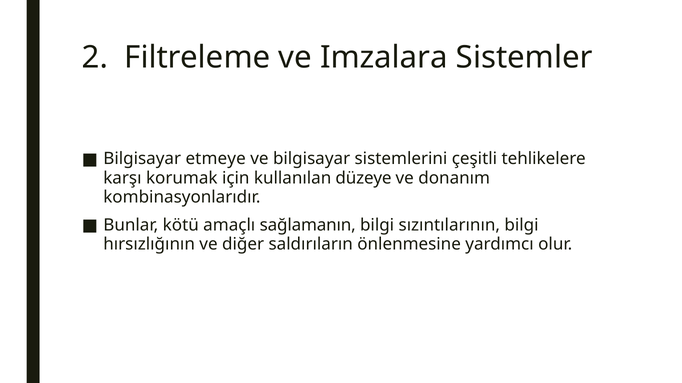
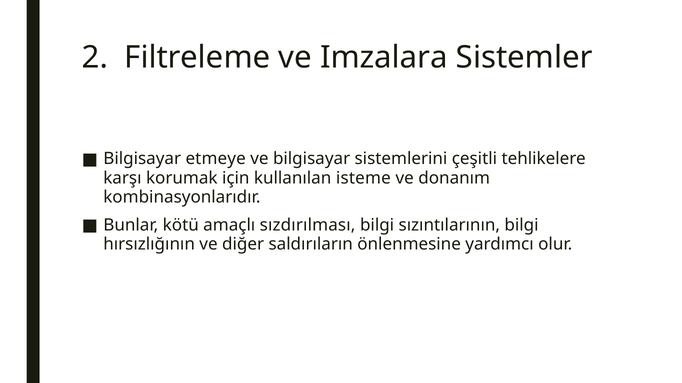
düzeye: düzeye -> isteme (363, 178)
sağlamanın: sağlamanın -> sızdırılması (308, 225)
